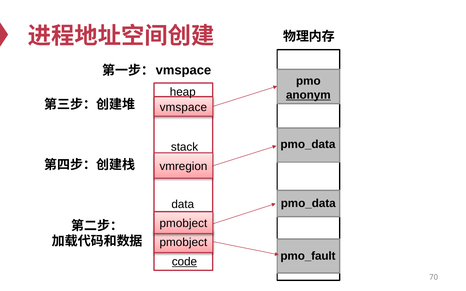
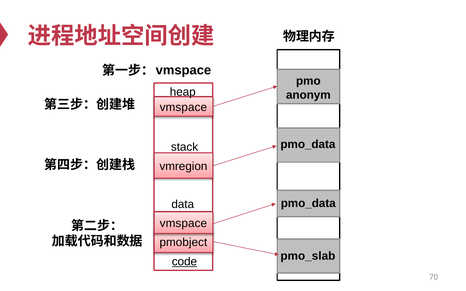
anonym underline: present -> none (308, 95)
pmobject: pmobject -> vmspace (183, 224)
pmo_fault: pmo_fault -> pmo_slab (308, 256)
